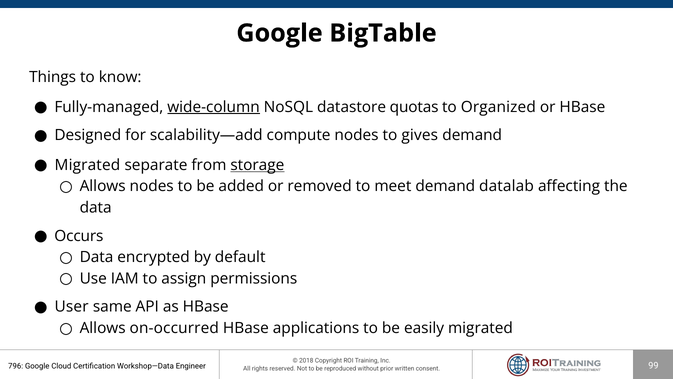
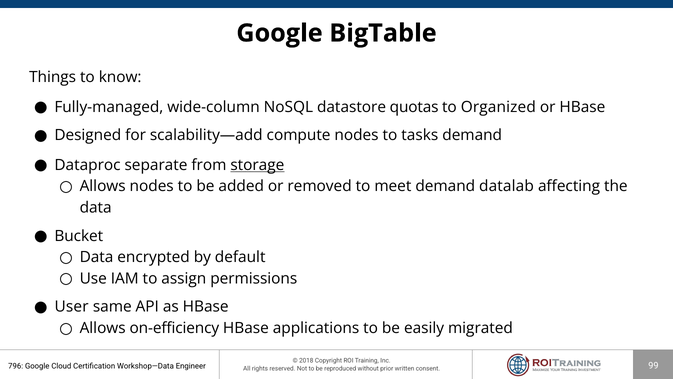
wide-column underline: present -> none (214, 107)
gives: gives -> tasks (420, 135)
Migrated: Migrated -> Dataproc (88, 165)
Occurs: Occurs -> Bucket (79, 236)
on-occurred: on-occurred -> on-efficiency (174, 328)
